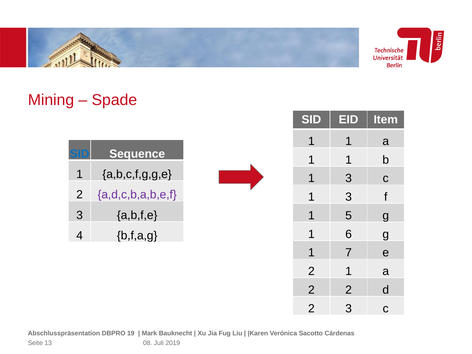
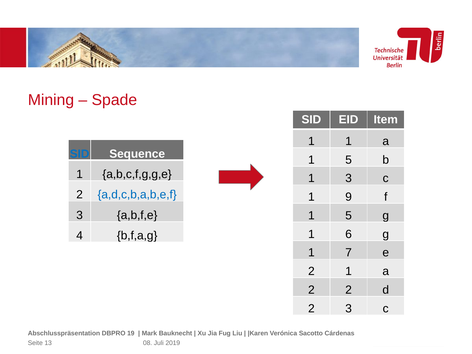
1: 1 -> 5 (349, 160)
a,d,c,b,a,b,e,f colour: purple -> blue (137, 195)
3: 3 -> 9 (349, 197)
